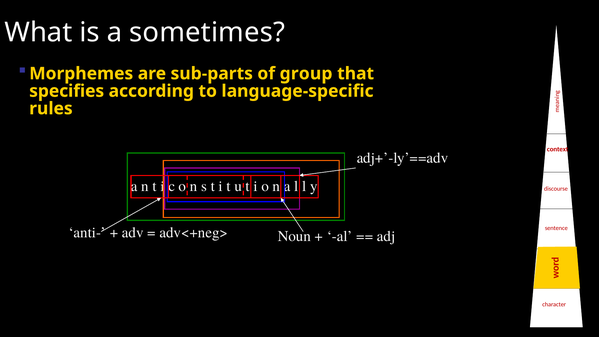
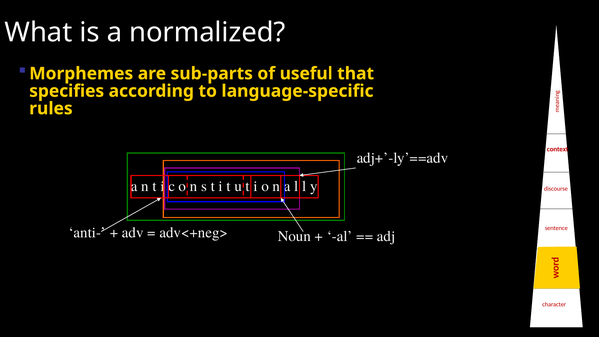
sometimes: sometimes -> normalized (207, 32)
group: group -> useful (306, 74)
